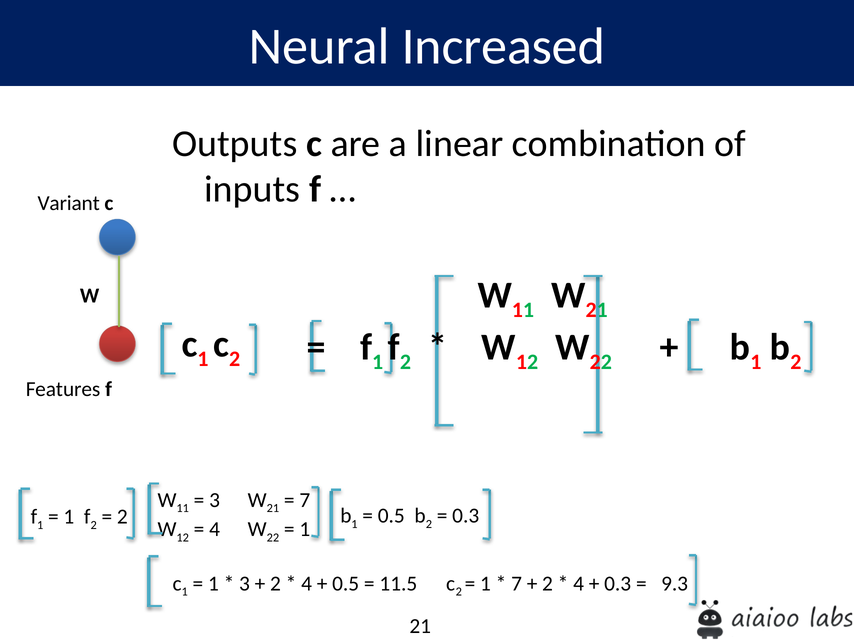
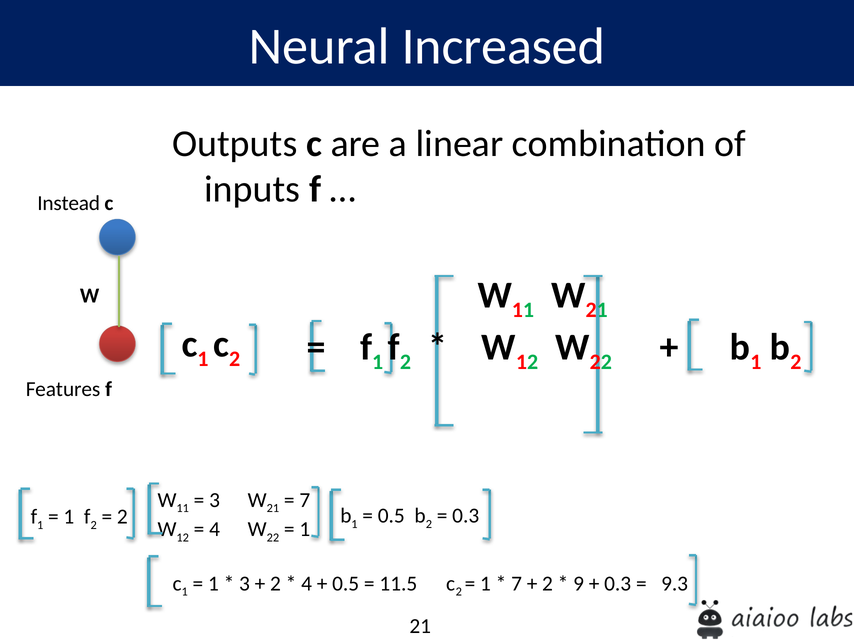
Variant: Variant -> Instead (69, 203)
4: 4 -> 9 (579, 584)
